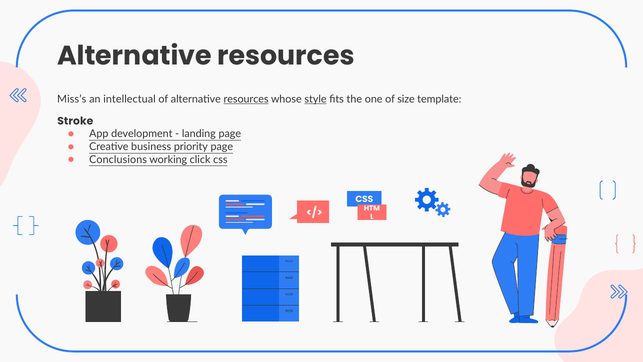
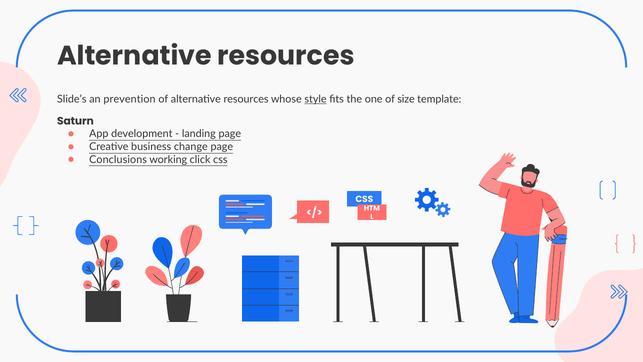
Miss’s: Miss’s -> Slide’s (72, 99)
intellectual: intellectual -> prevention (129, 99)
resources underline: present -> none (246, 99)
Stroke: Stroke -> Saturn (75, 121)
priority: priority -> change (191, 147)
